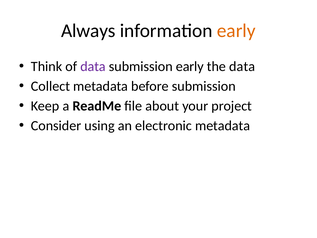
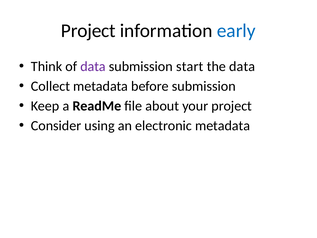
Always: Always -> Project (88, 31)
early colour: orange -> blue (236, 31)
submission early: early -> start (190, 67)
